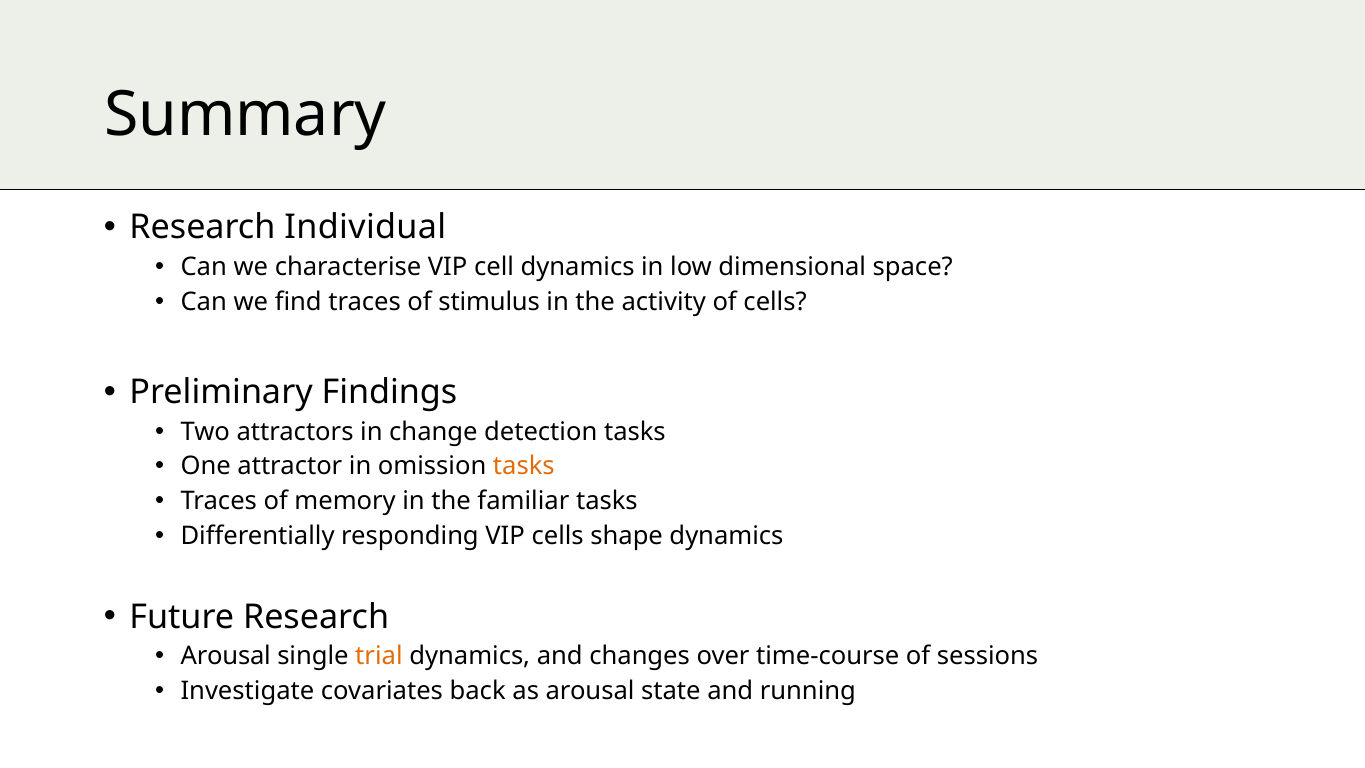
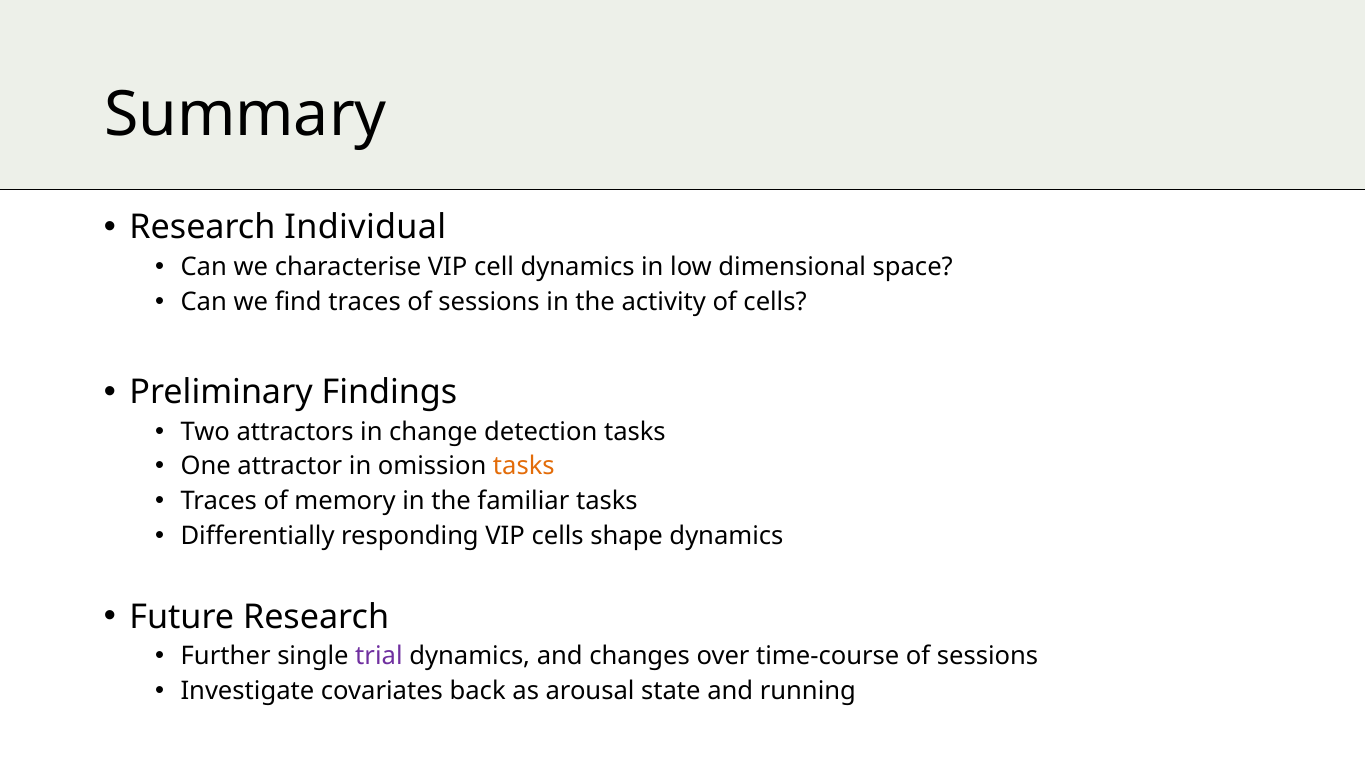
traces of stimulus: stimulus -> sessions (489, 302)
Arousal: Arousal -> Further (226, 656)
trial colour: orange -> purple (379, 656)
